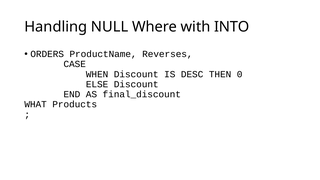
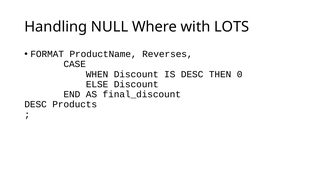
INTO: INTO -> LOTS (232, 27)
ORDERS: ORDERS -> FORMAT (47, 54)
WHAT: WHAT -> DESC (36, 104)
